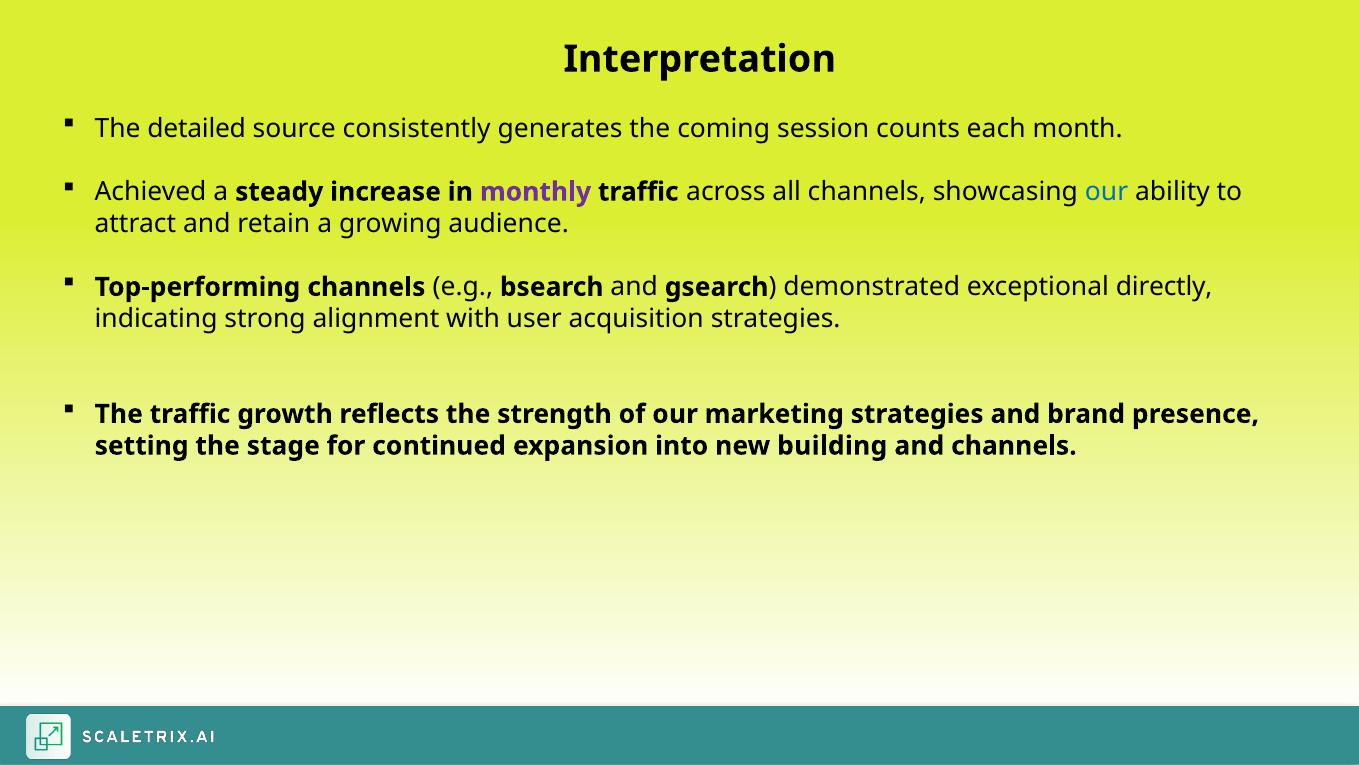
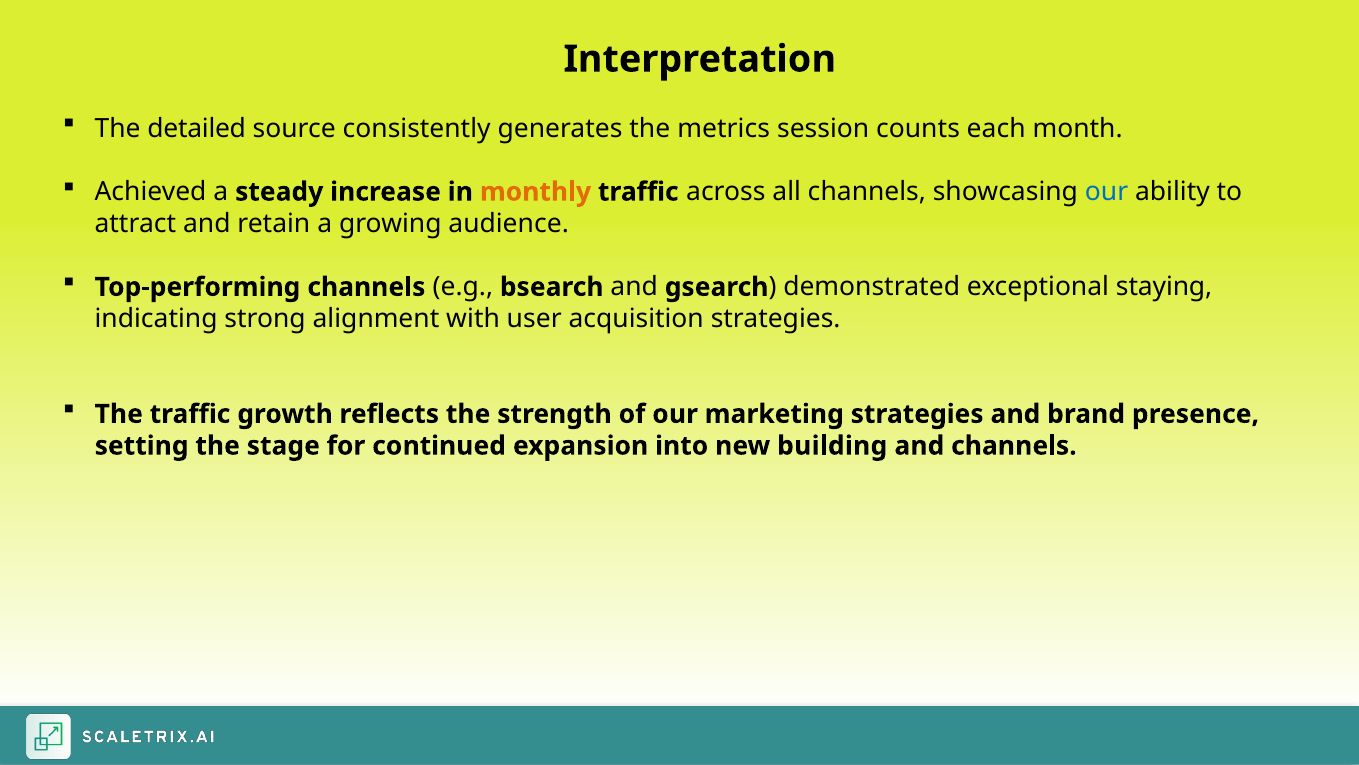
coming: coming -> metrics (724, 128)
monthly colour: purple -> orange (536, 192)
directly: directly -> staying (1164, 287)
